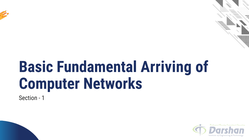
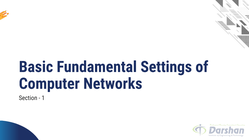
Arriving: Arriving -> Settings (166, 67)
